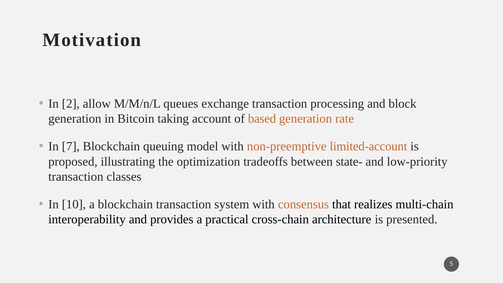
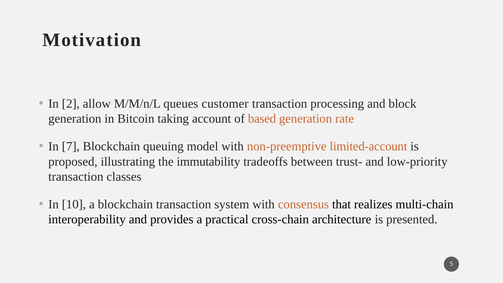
exchange: exchange -> customer (225, 104)
optimization: optimization -> immutability (208, 161)
state-: state- -> trust- (349, 161)
